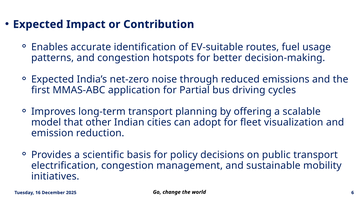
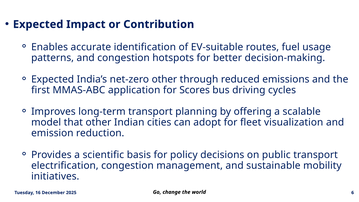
net-zero noise: noise -> other (164, 79)
Partial: Partial -> Scores (195, 90)
